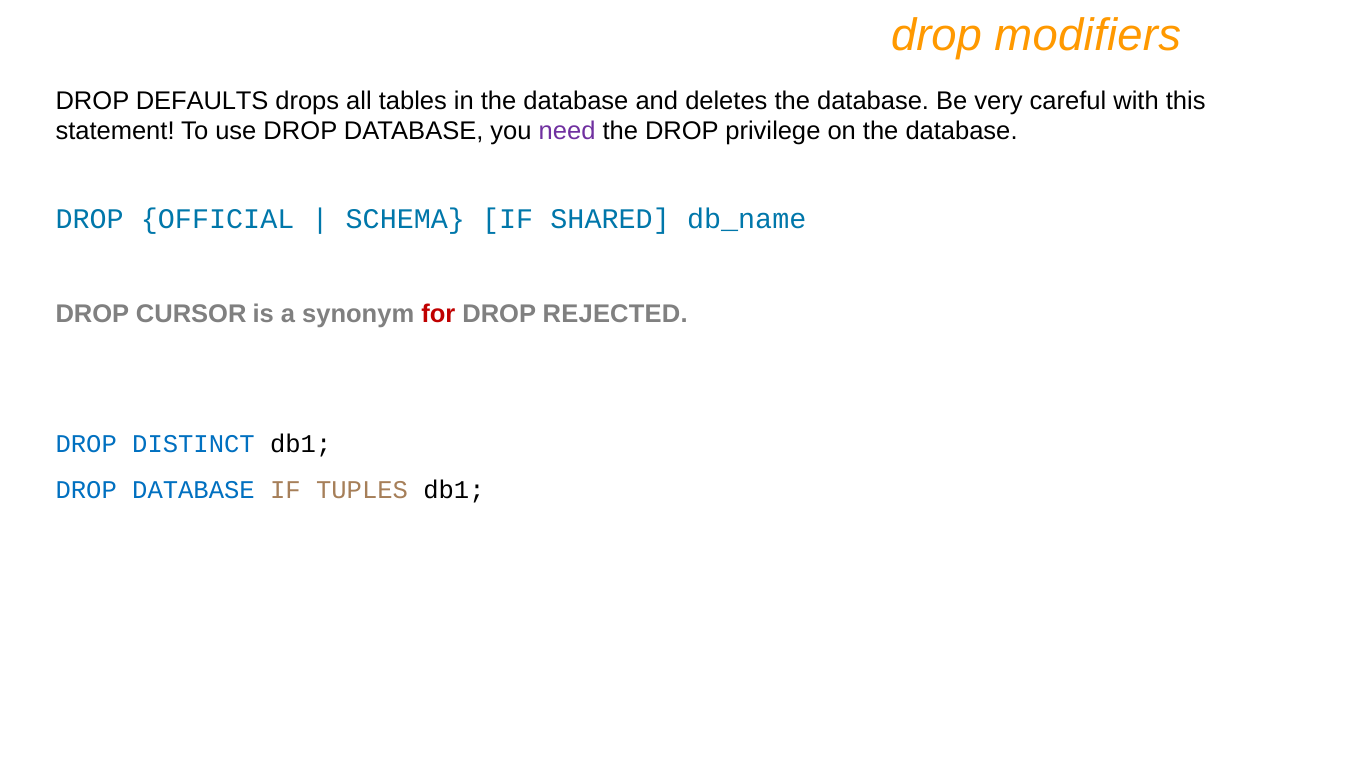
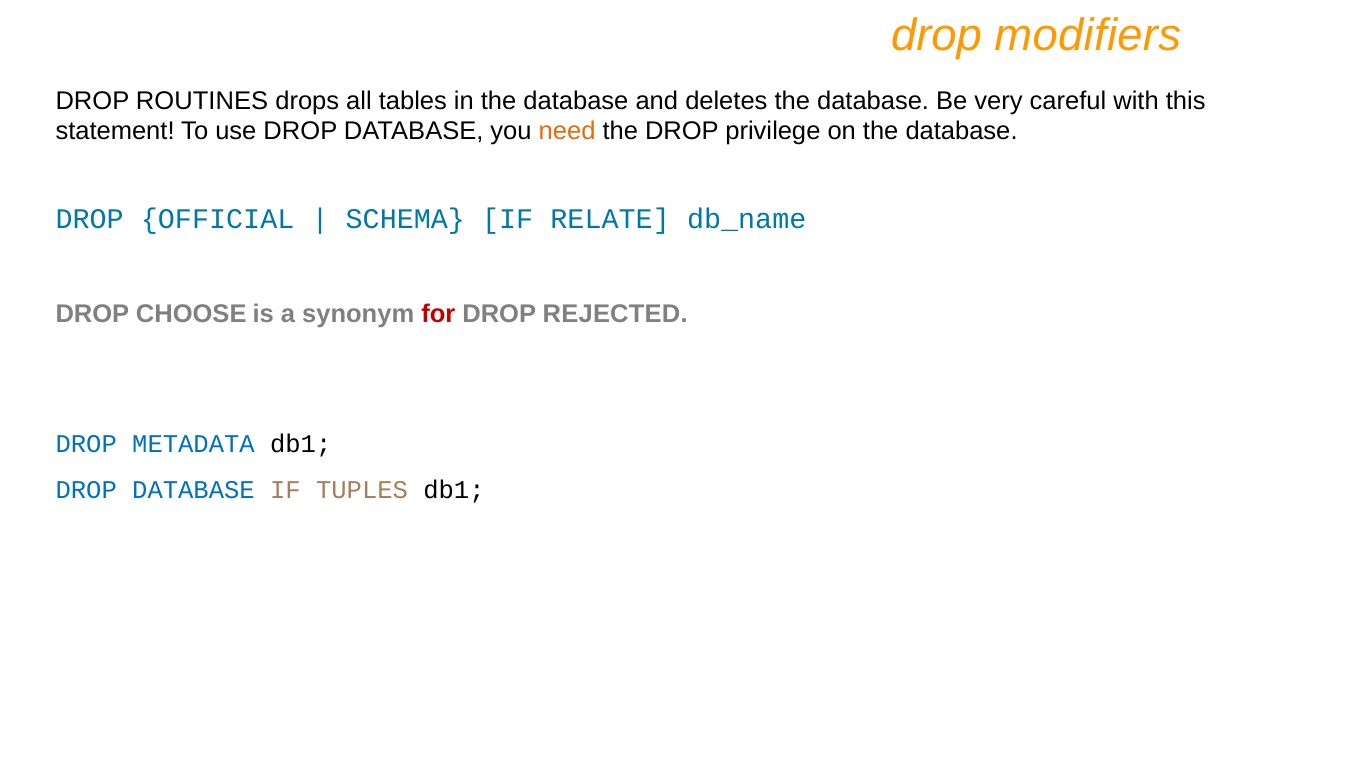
DEFAULTS: DEFAULTS -> ROUTINES (202, 101)
need colour: purple -> orange (567, 131)
SHARED: SHARED -> RELATE (610, 219)
CURSOR: CURSOR -> CHOOSE (191, 315)
DISTINCT: DISTINCT -> METADATA (193, 445)
